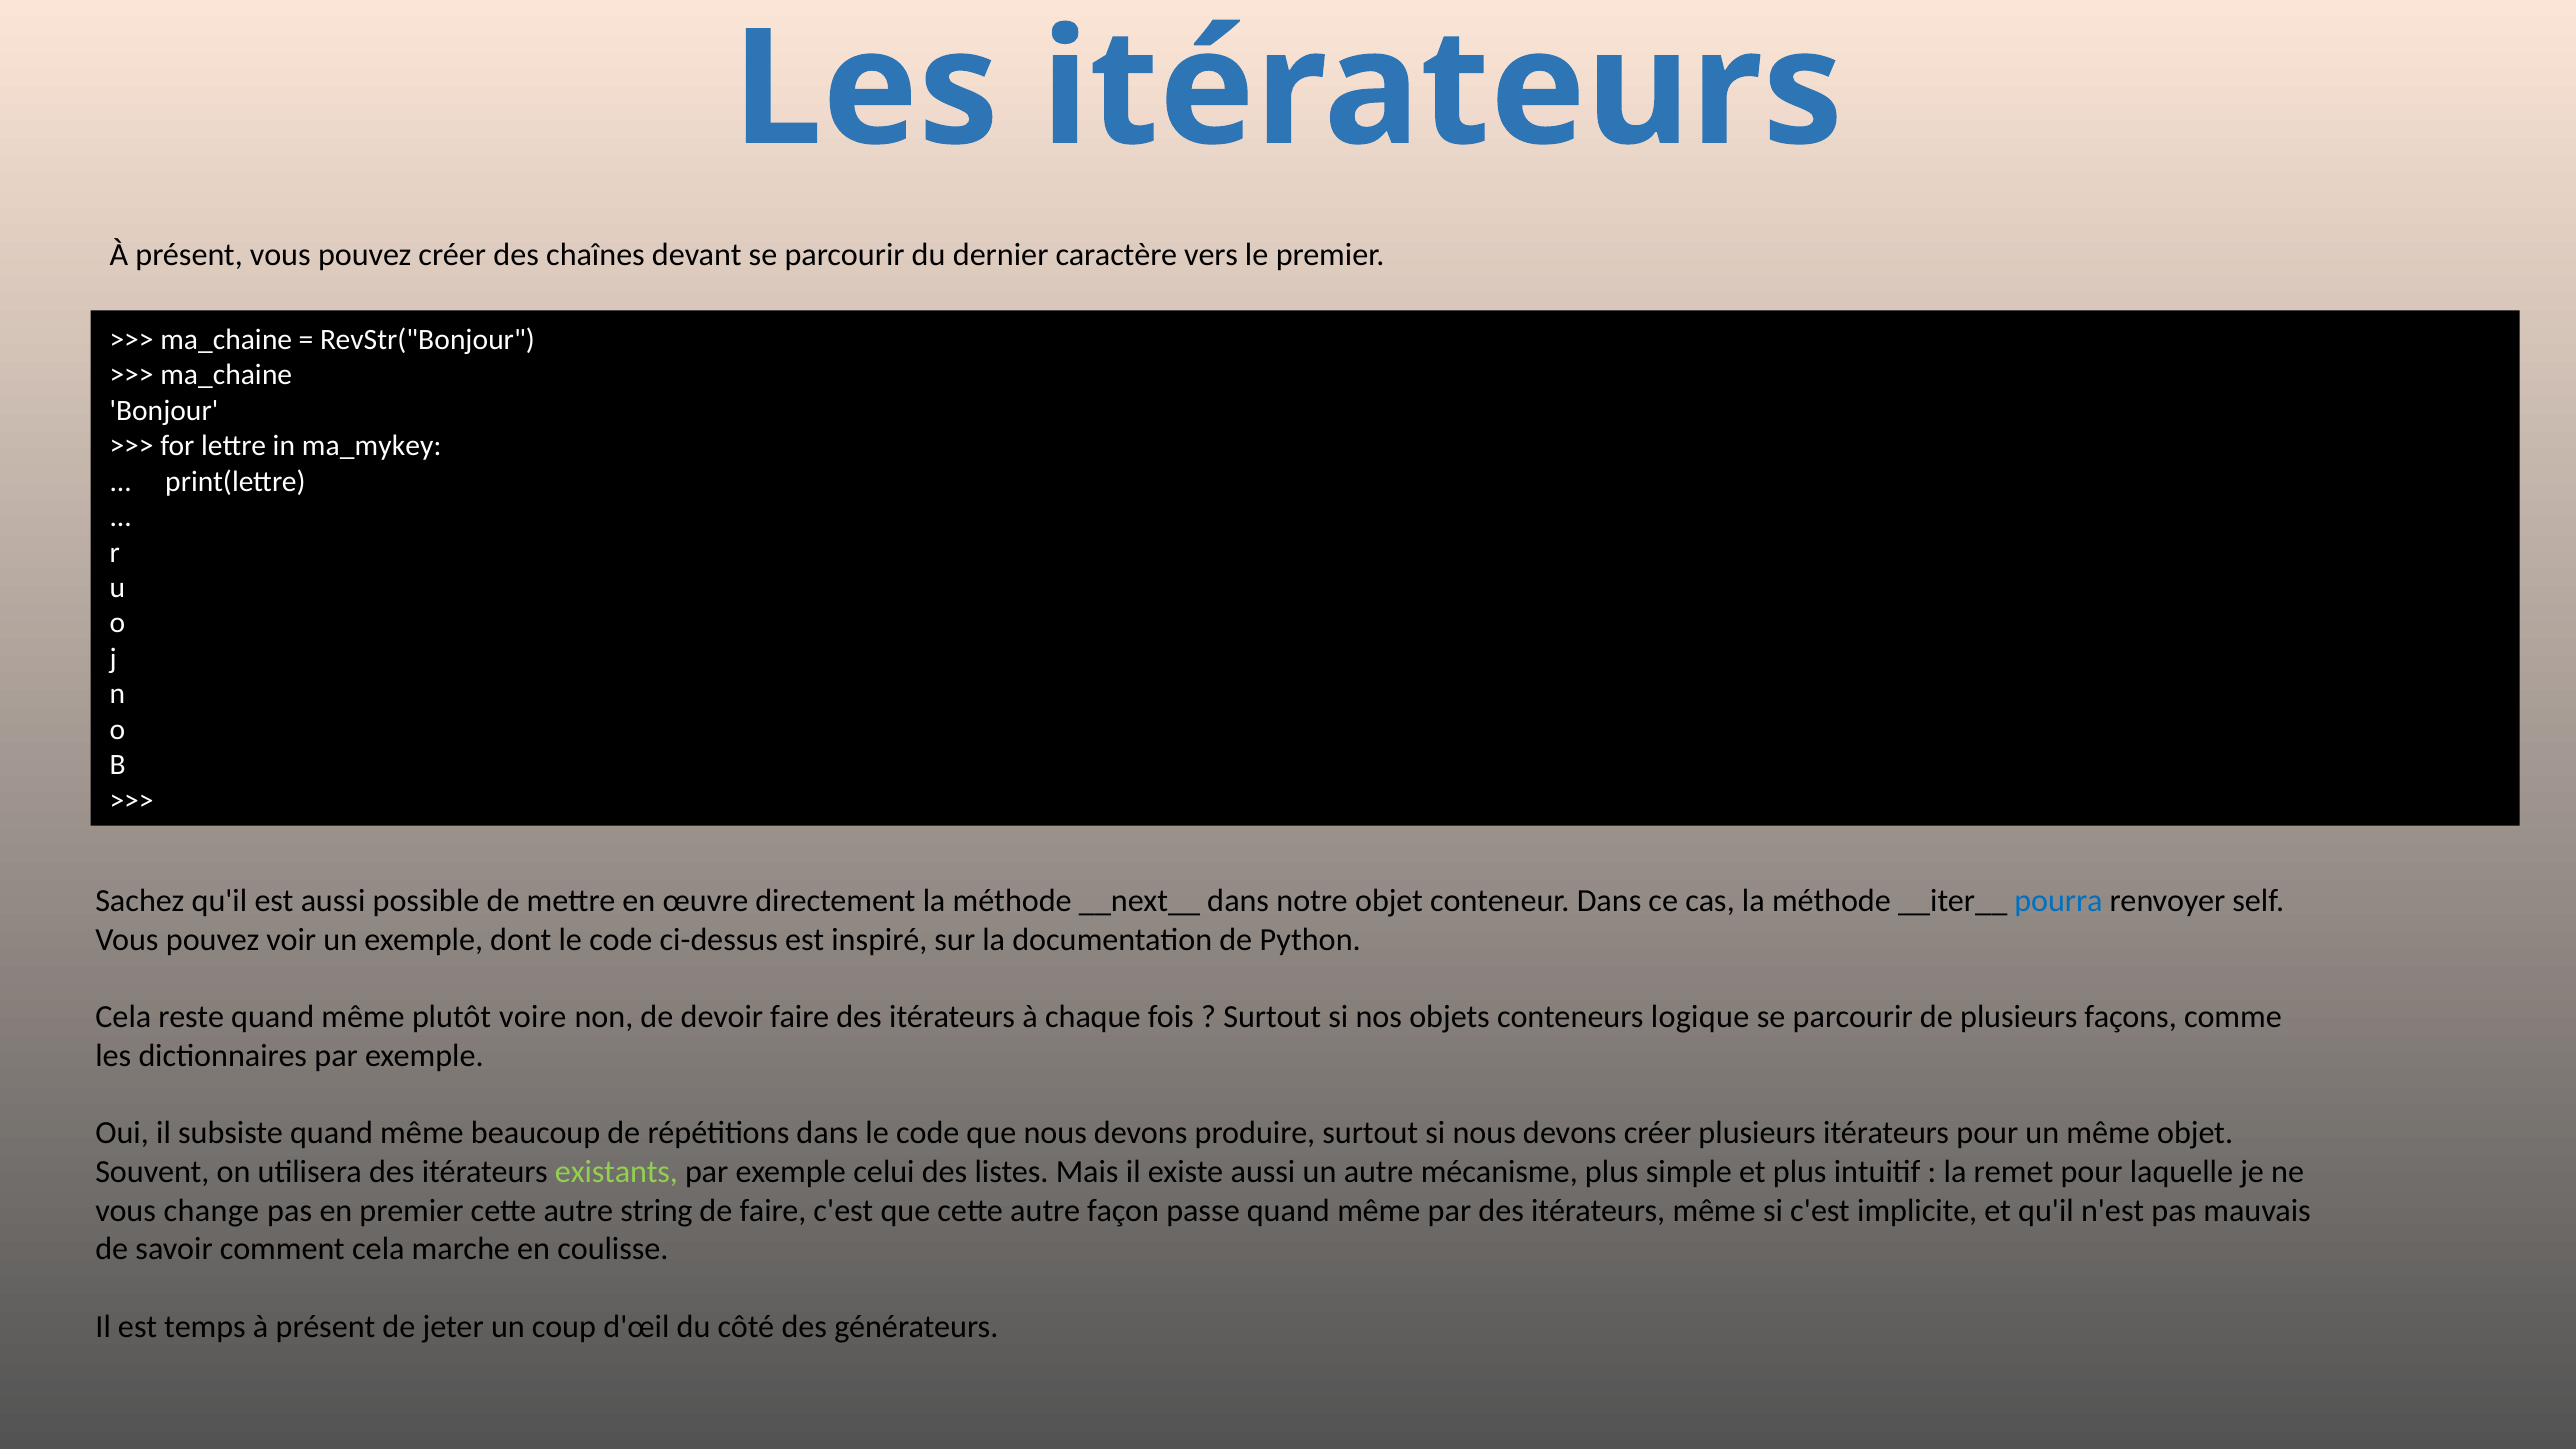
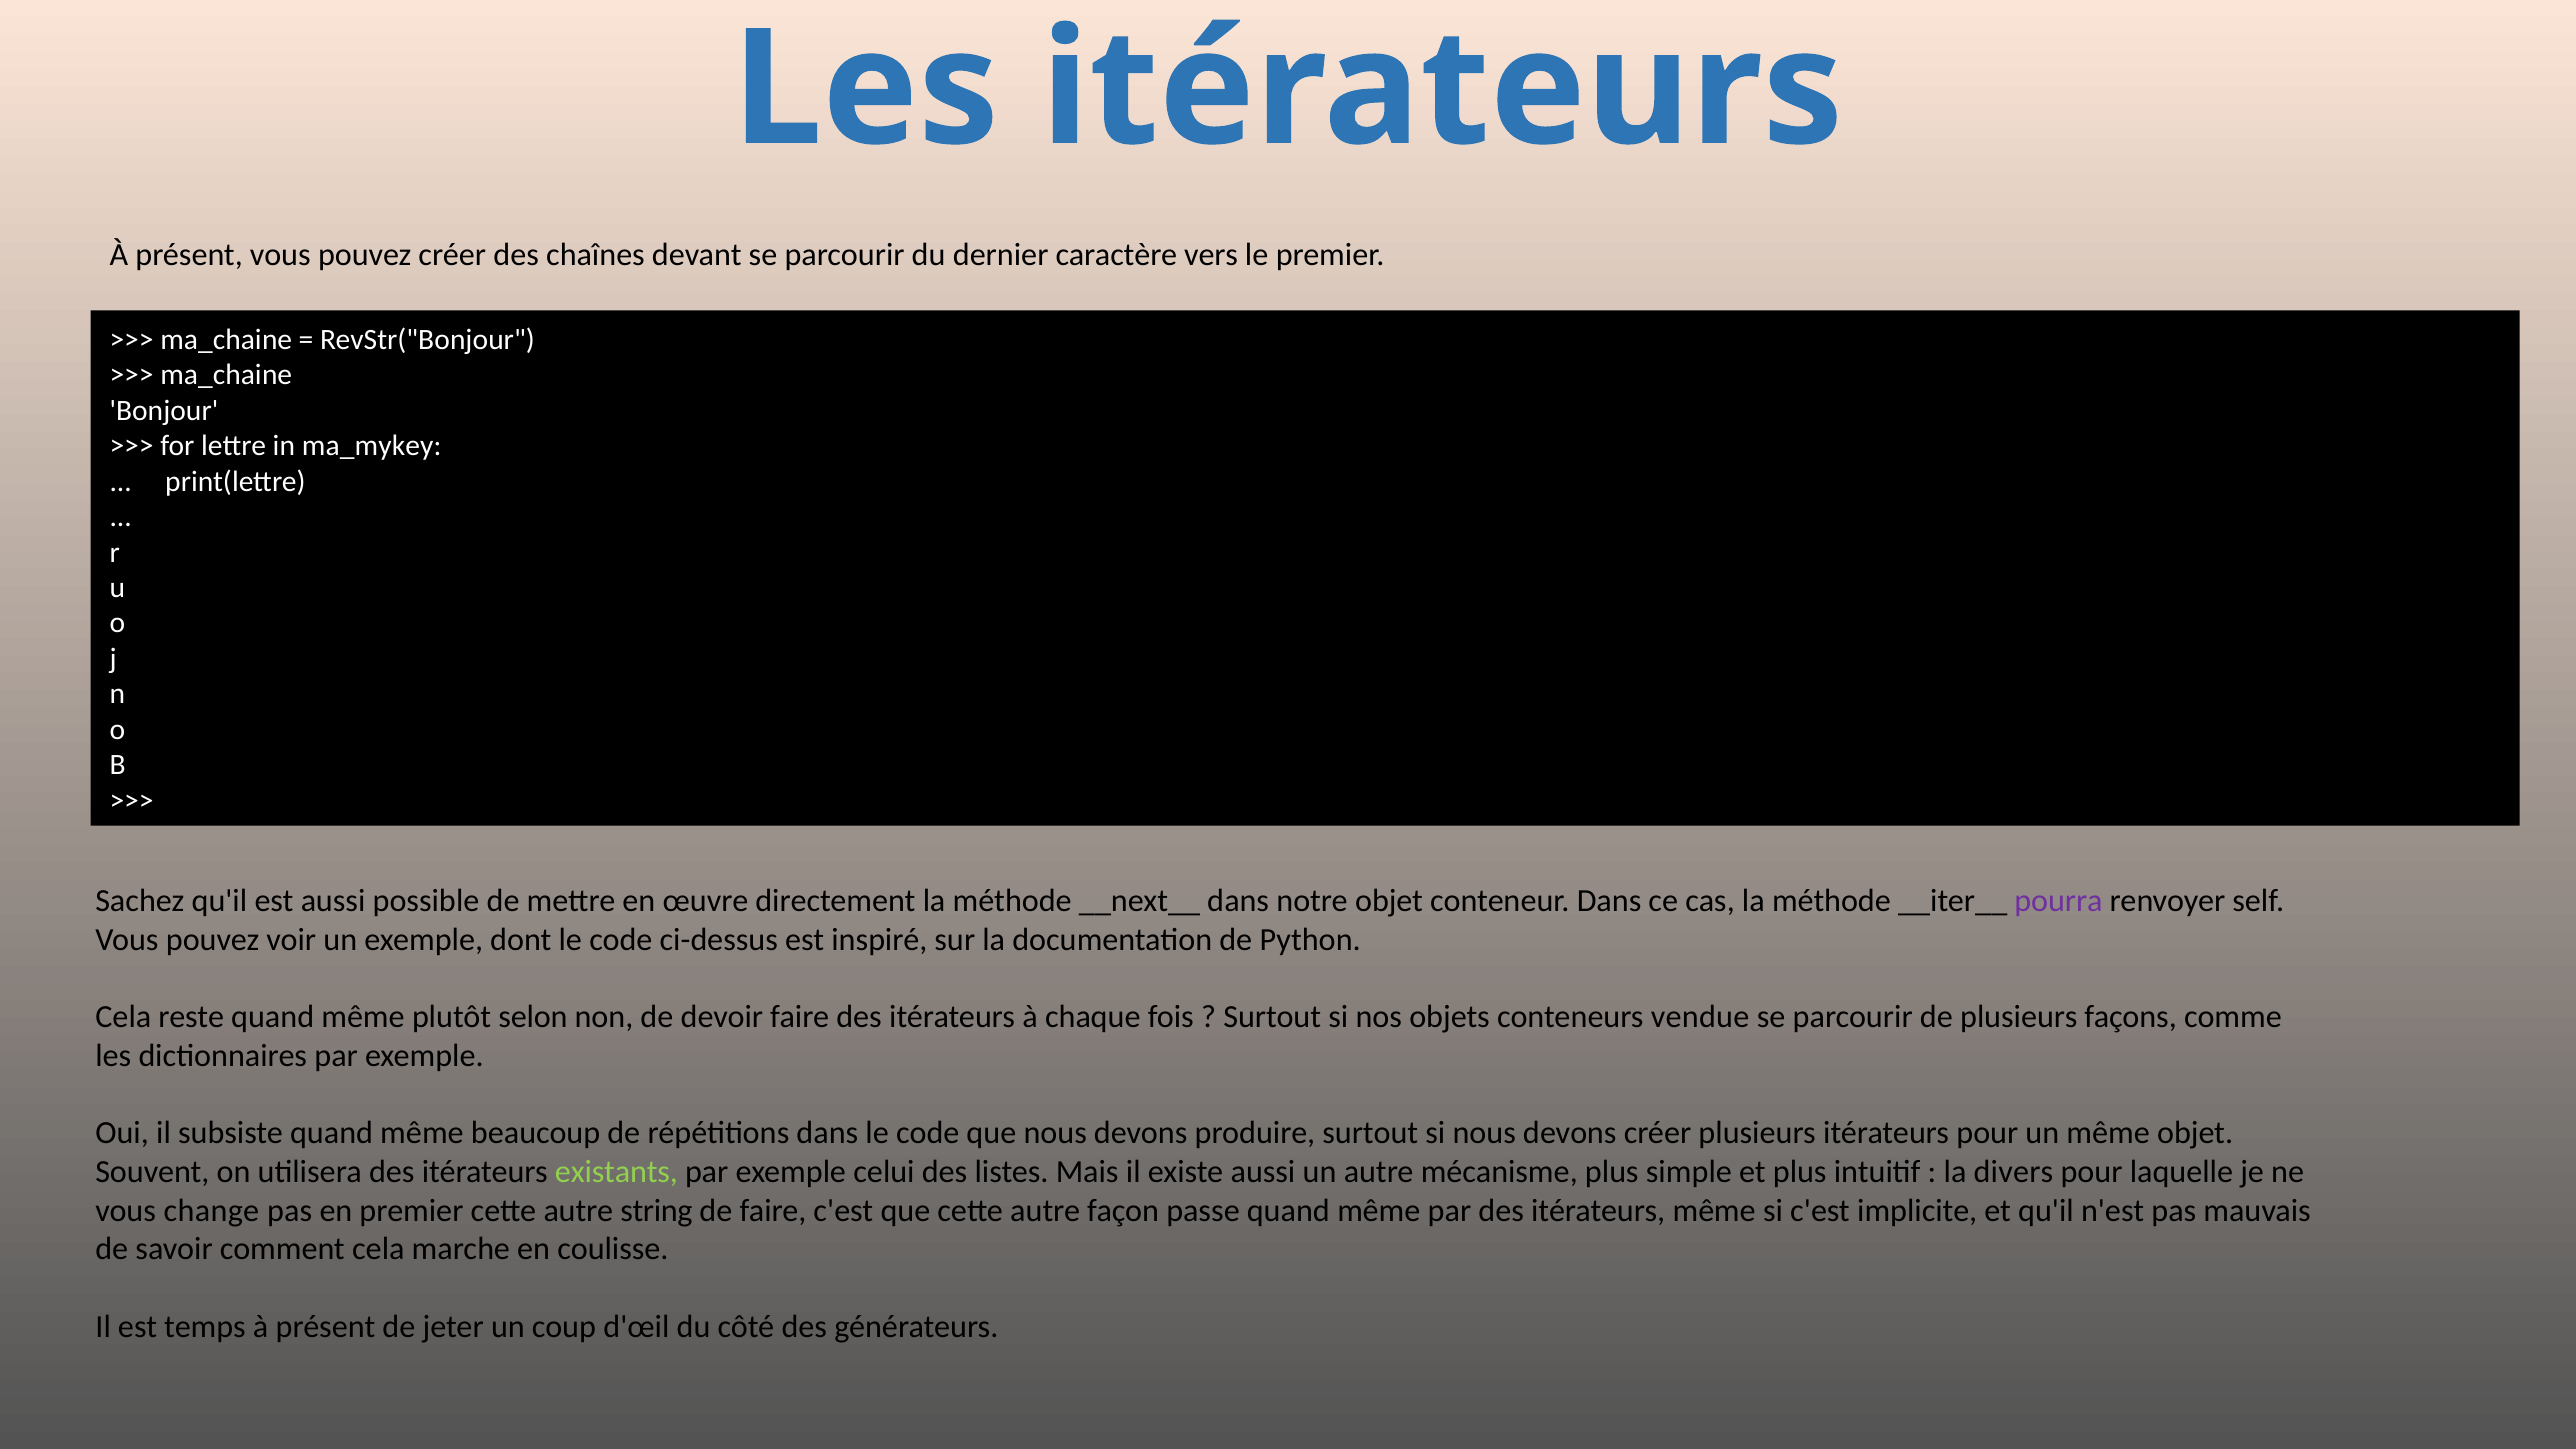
pourra colour: blue -> purple (2058, 901)
voire: voire -> selon (533, 1017)
logique: logique -> vendue (1700, 1017)
remet: remet -> divers (2013, 1172)
